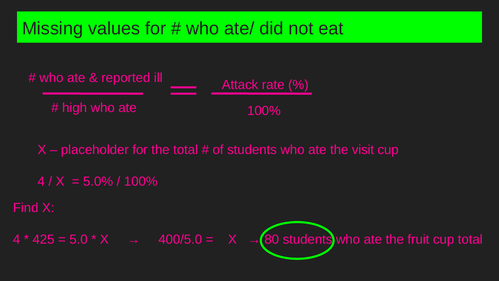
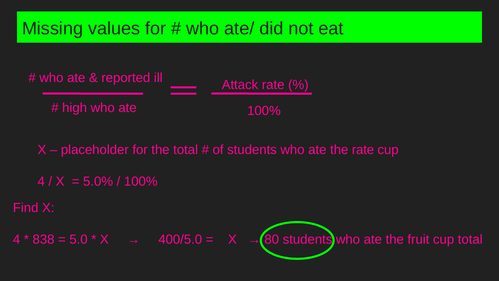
the visit: visit -> rate (363, 150)
425: 425 -> 838 (43, 239)
